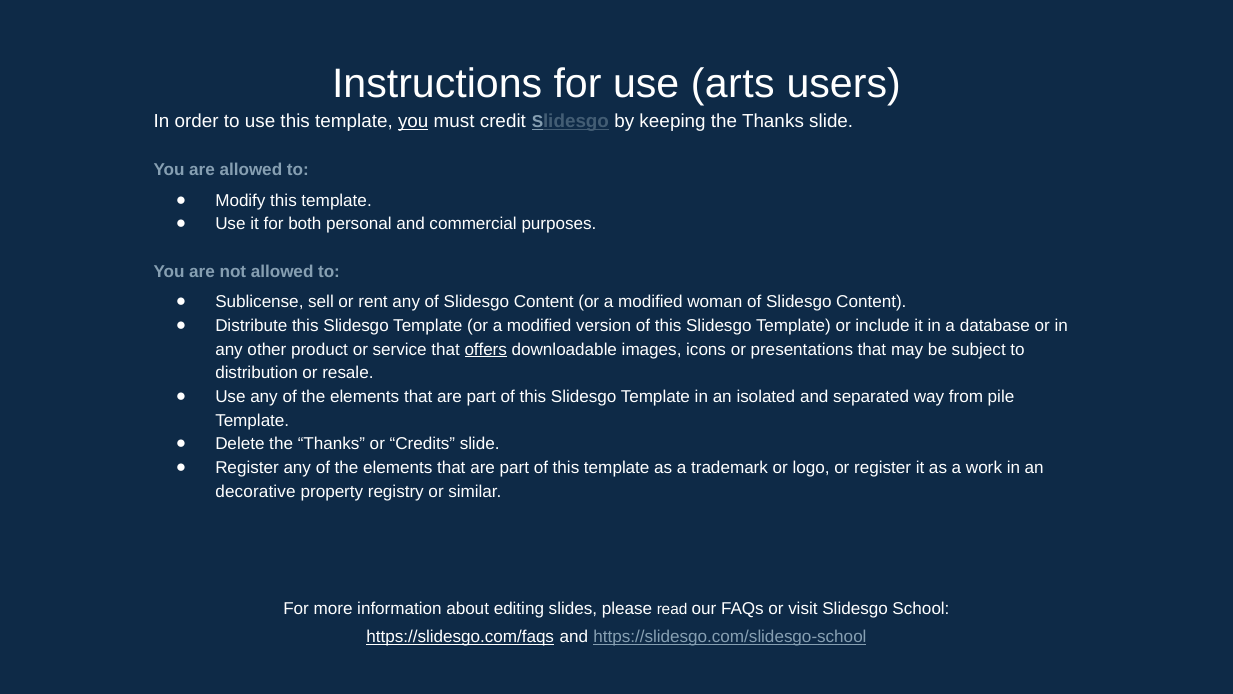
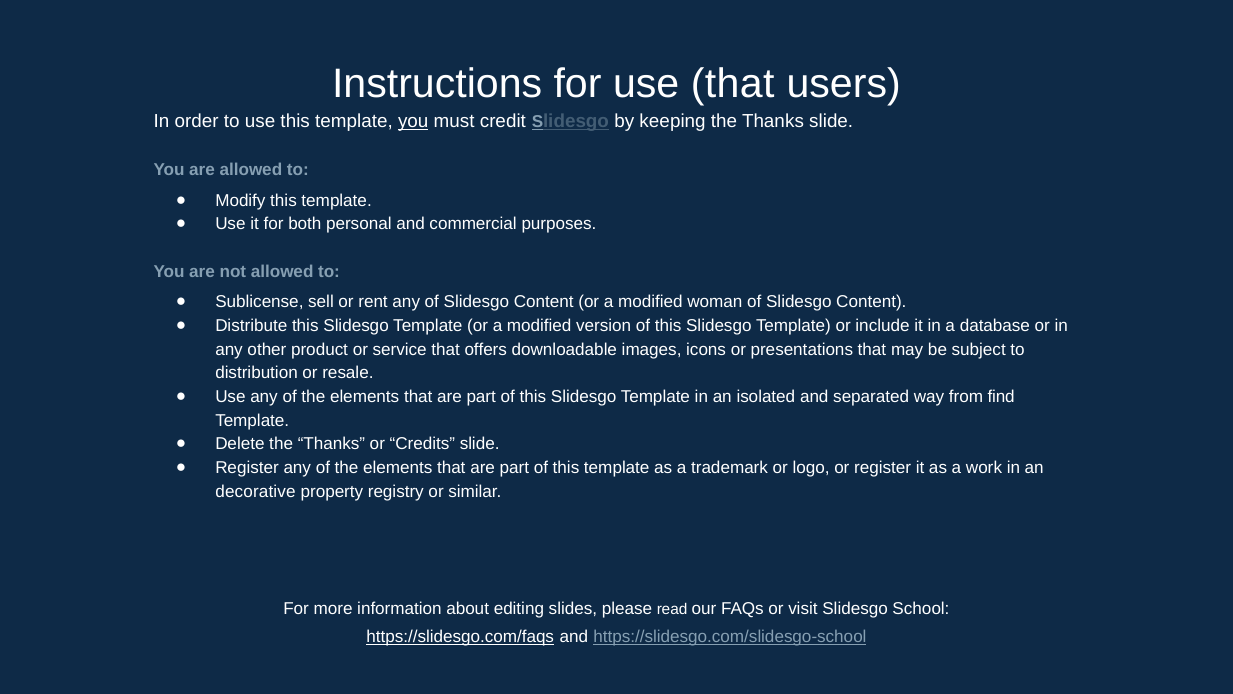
use arts: arts -> that (733, 84)
offers underline: present -> none (486, 349)
pile: pile -> find (1001, 397)
